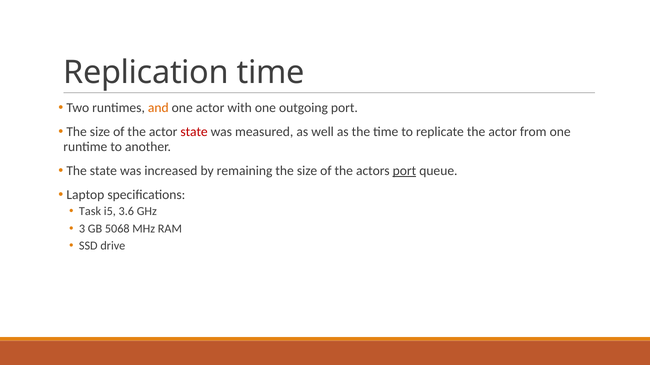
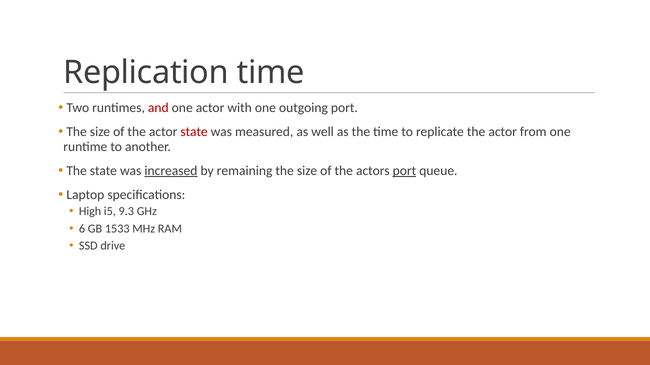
and colour: orange -> red (158, 108)
increased underline: none -> present (171, 171)
Task: Task -> High (90, 212)
3.6: 3.6 -> 9.3 (126, 212)
3: 3 -> 6 (82, 229)
5068: 5068 -> 1533 (117, 229)
